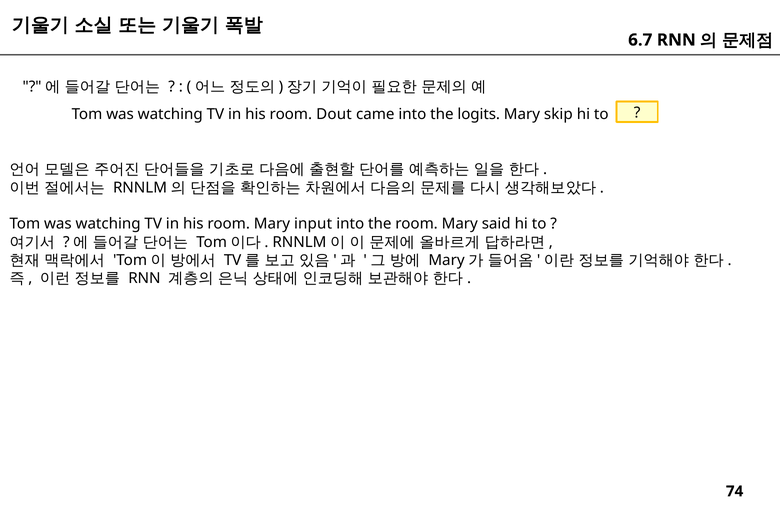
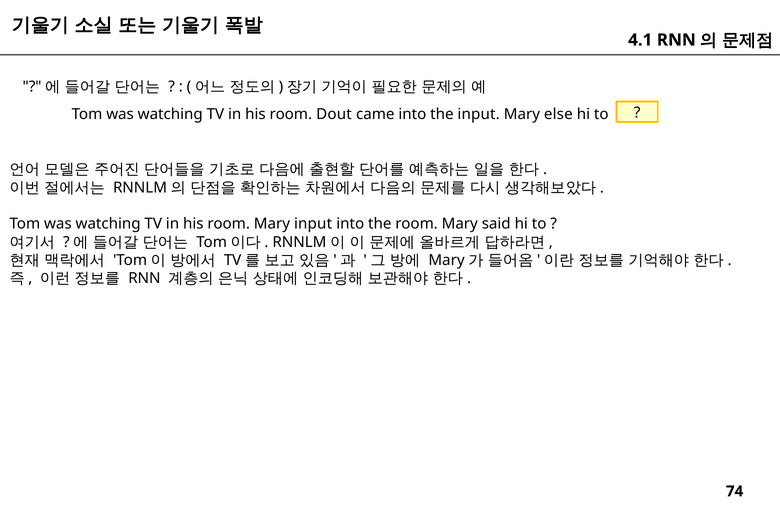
6.7: 6.7 -> 4.1 (640, 40)
the logits: logits -> input (479, 114)
skip: skip -> else (558, 114)
